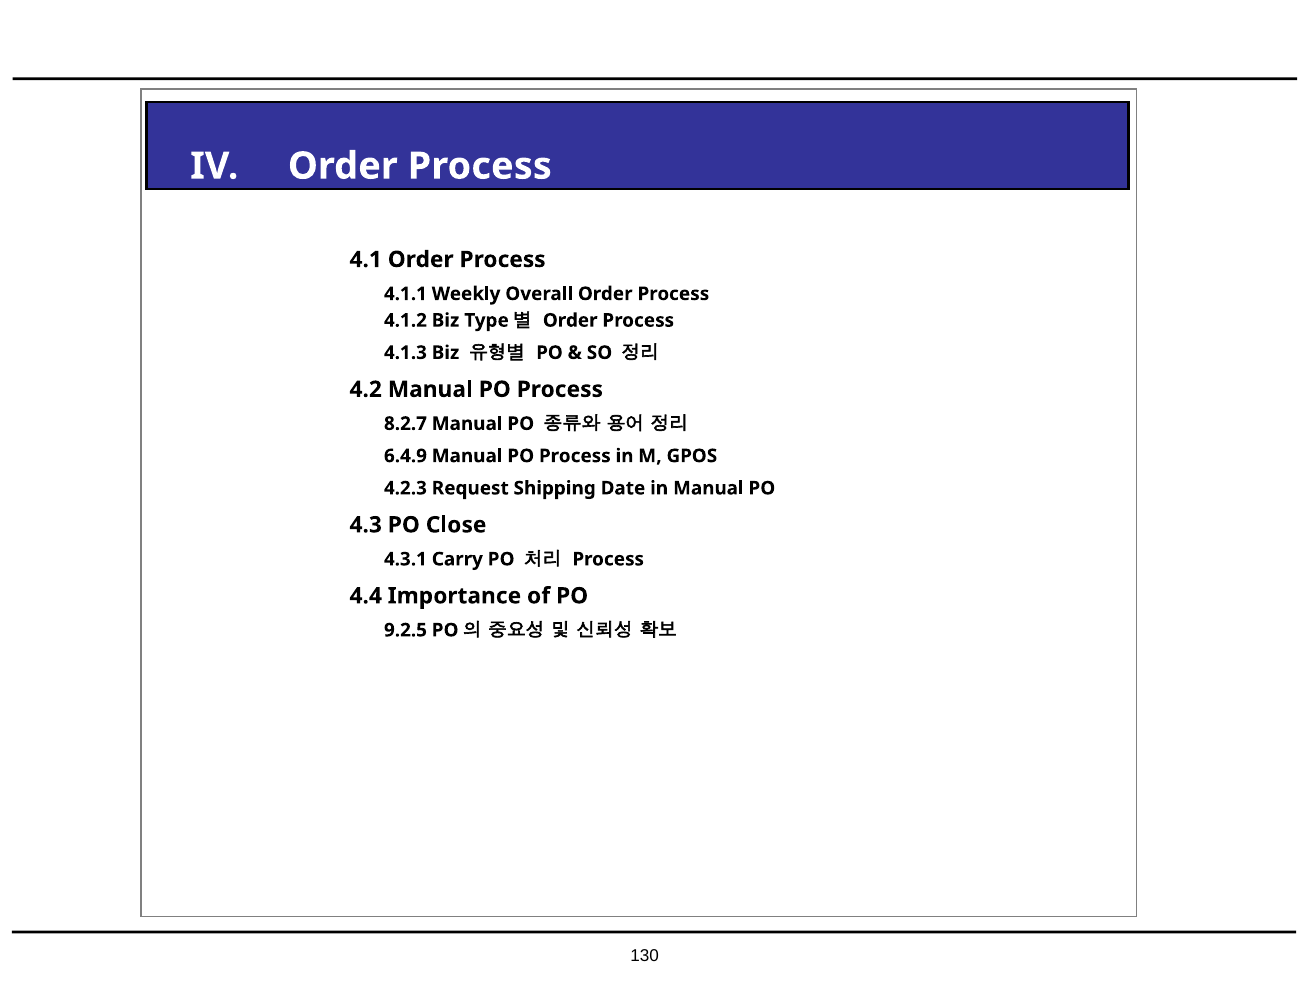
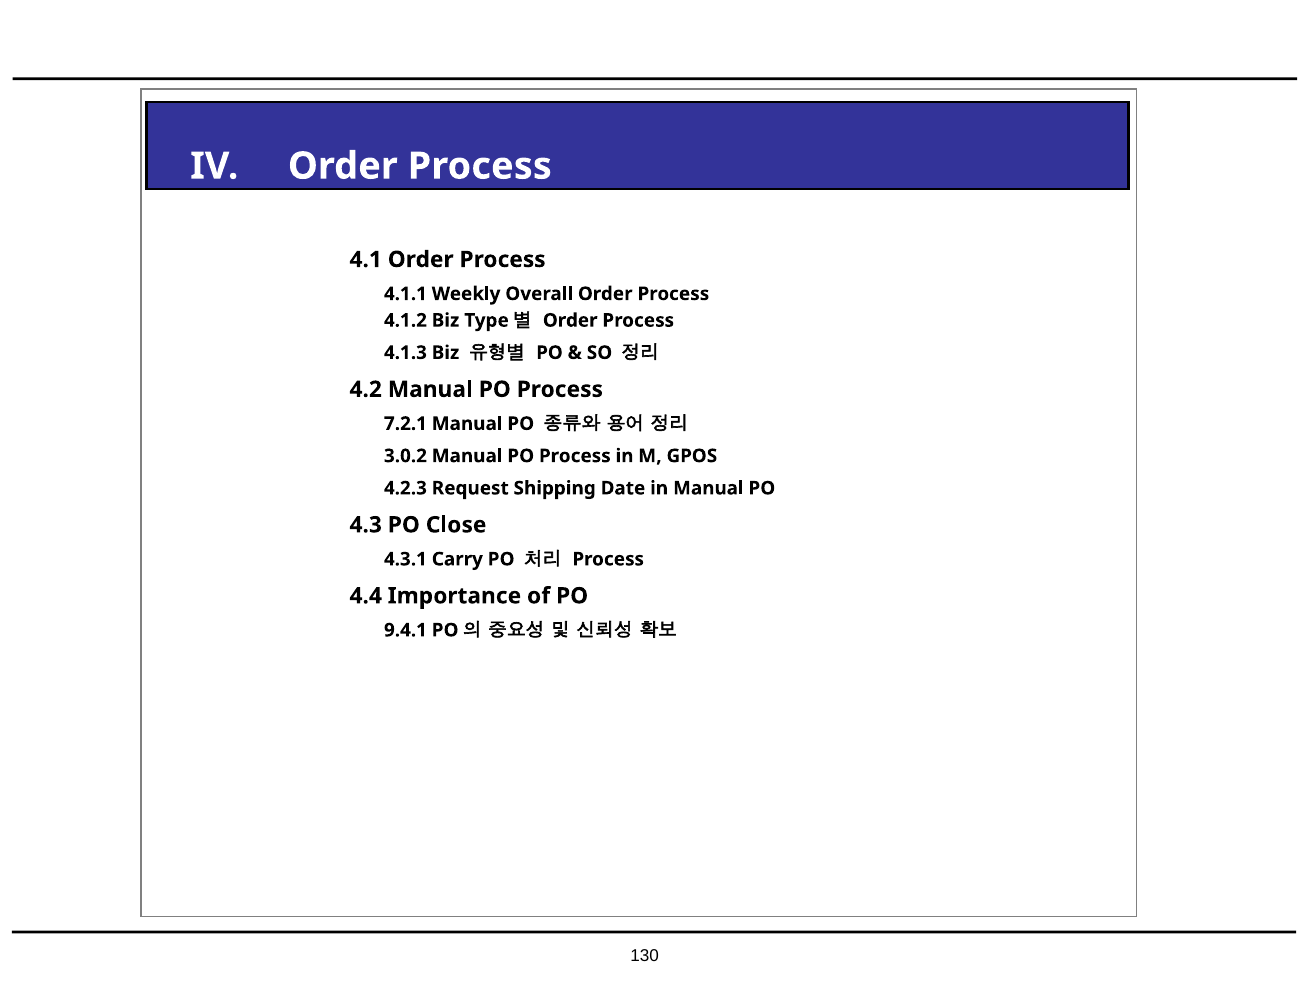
8.2.7: 8.2.7 -> 7.2.1 (405, 424)
6.4.9: 6.4.9 -> 3.0.2 (405, 456)
9.2.5: 9.2.5 -> 9.4.1 (405, 630)
